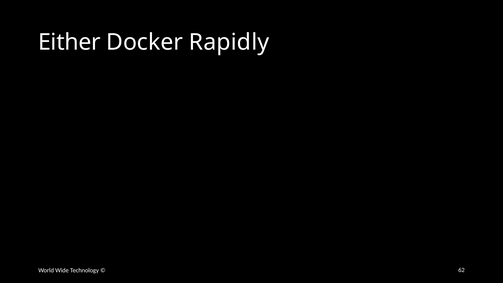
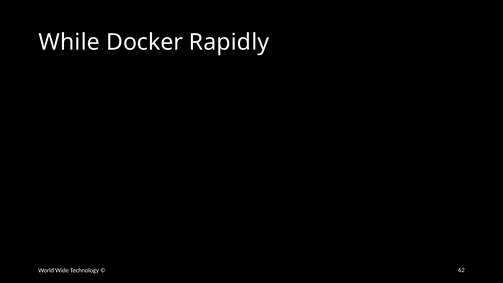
Either: Either -> While (69, 42)
